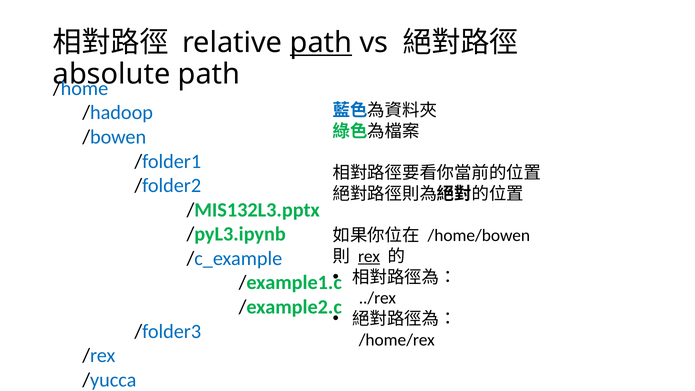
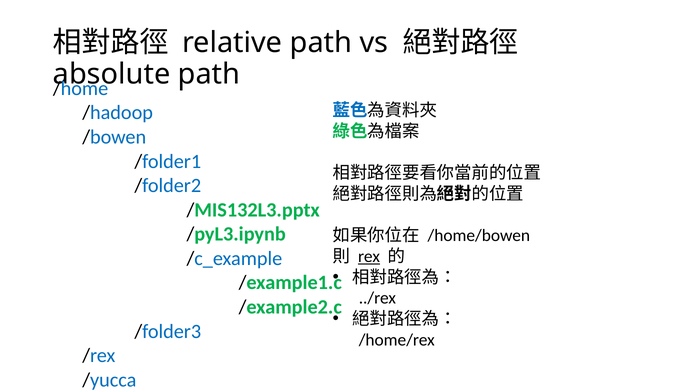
path underline: present -> none (321, 43)
